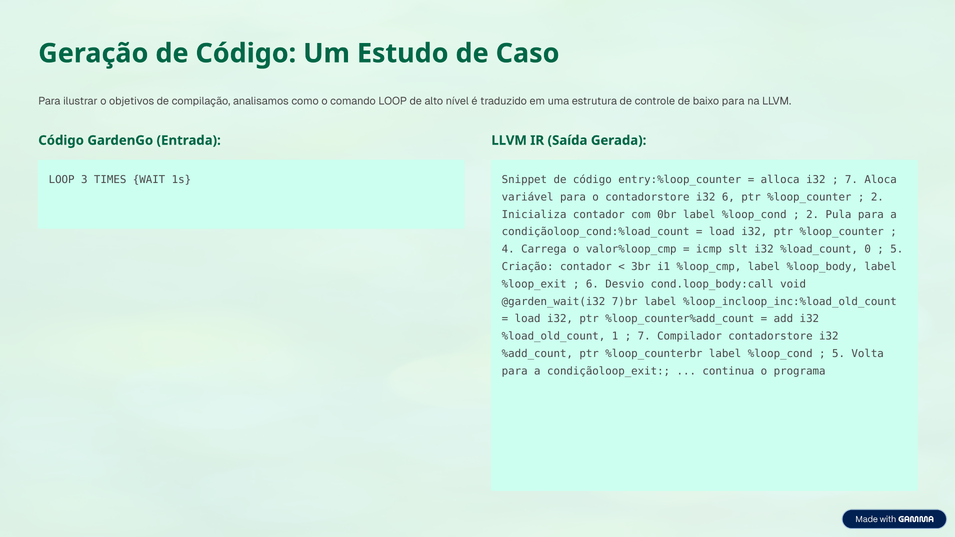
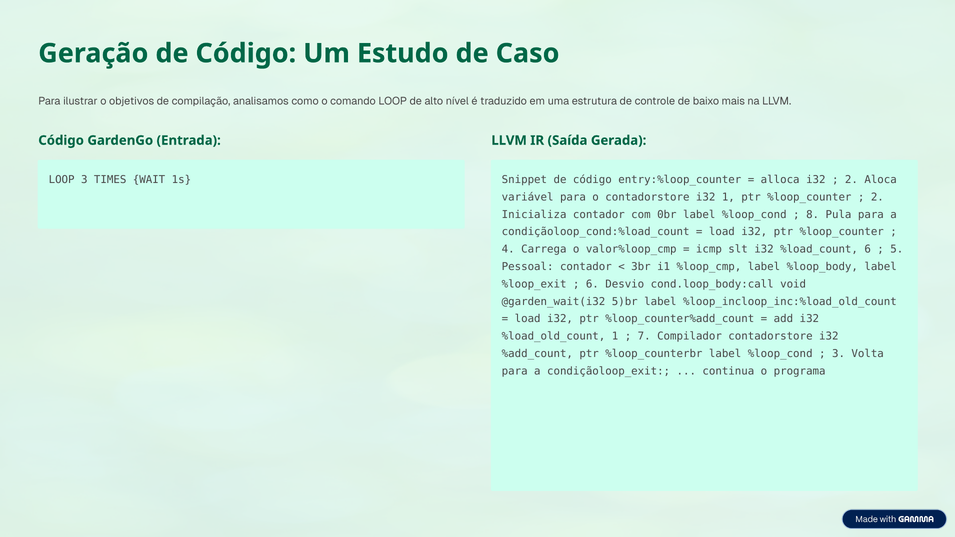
baixo para: para -> mais (733, 101)
7: 7 -> 2 (851, 180)
i32 6: 6 -> 1 (728, 197)
2: 2 -> 8 (813, 215)
%load_count 0: 0 -> 6 (868, 249)
Criação: Criação -> Pessoal (528, 267)
7)br: 7)br -> 5)br (625, 302)
5: 5 -> 3 (839, 354)
